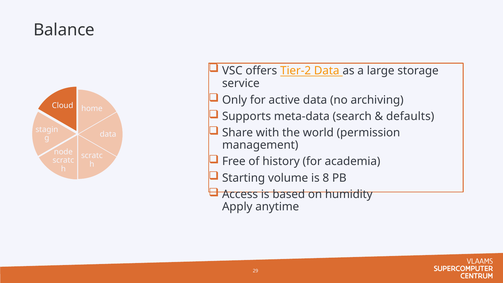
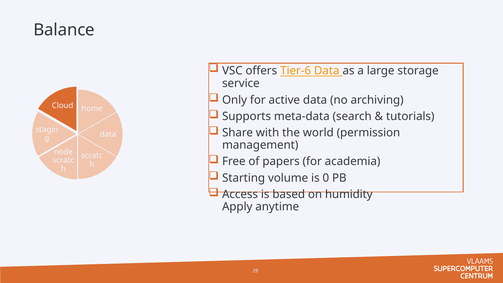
Tier-2: Tier-2 -> Tier-6 (296, 71)
defaults: defaults -> tutorials (410, 116)
history: history -> papers (281, 161)
8: 8 -> 0 (326, 178)
